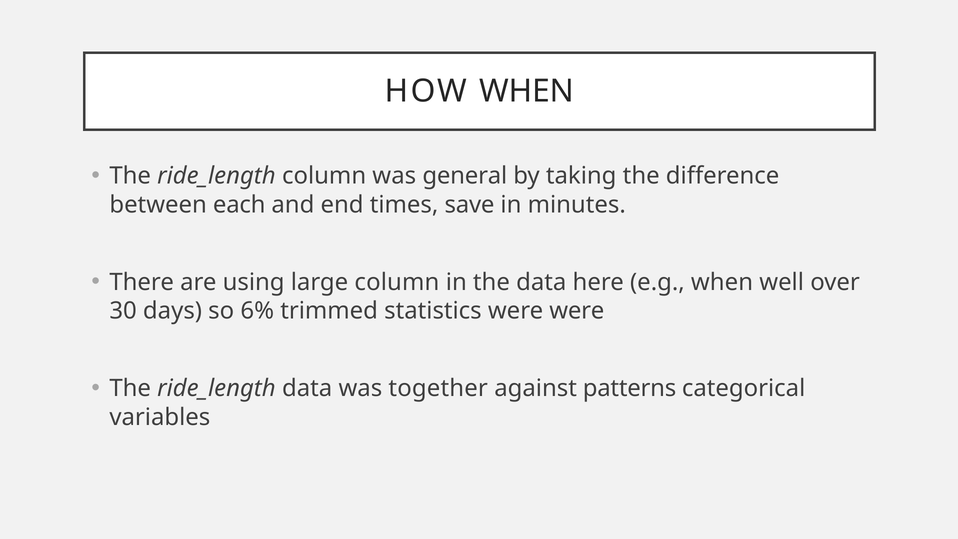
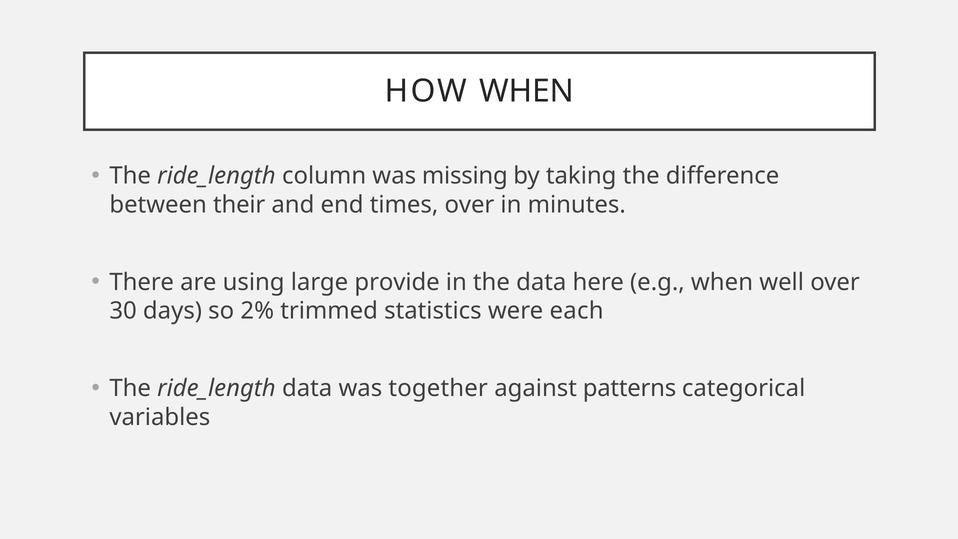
general: general -> missing (465, 176)
each: each -> their (239, 205)
times save: save -> over (469, 205)
large column: column -> provide (397, 282)
6%: 6% -> 2% (257, 311)
were were: were -> each (577, 311)
